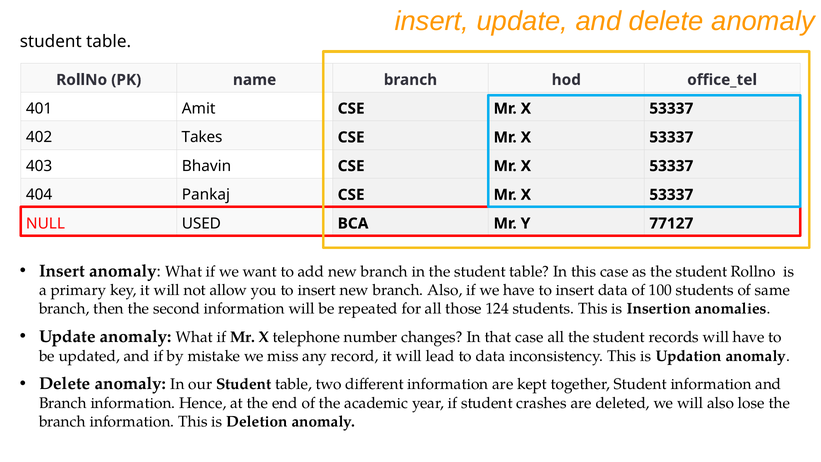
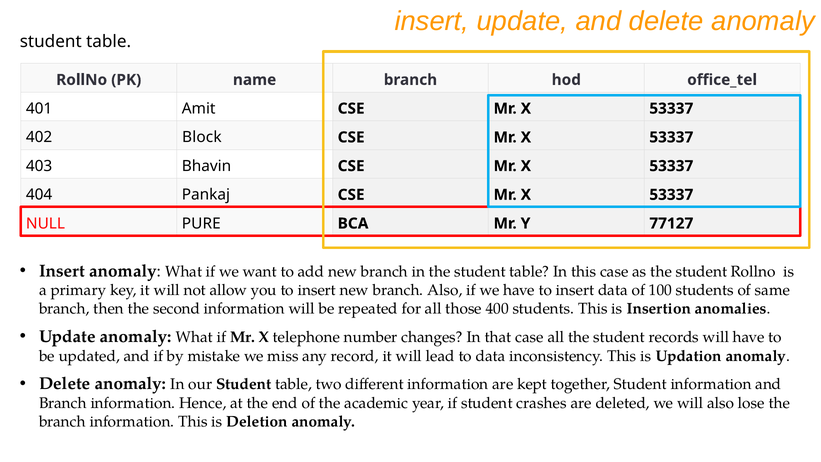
Takes: Takes -> Block (202, 137)
USED: USED -> PURE (201, 223)
124: 124 -> 400 (497, 309)
